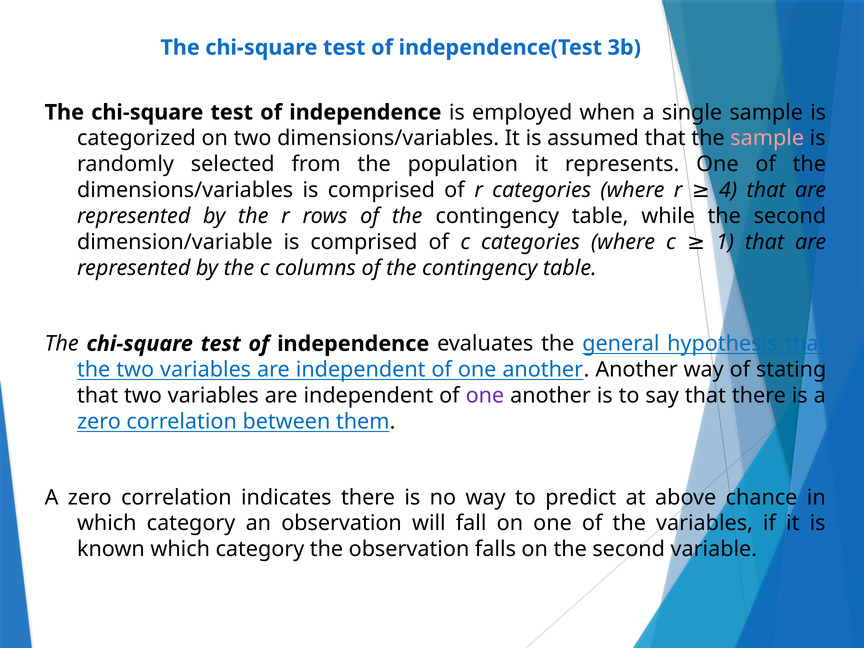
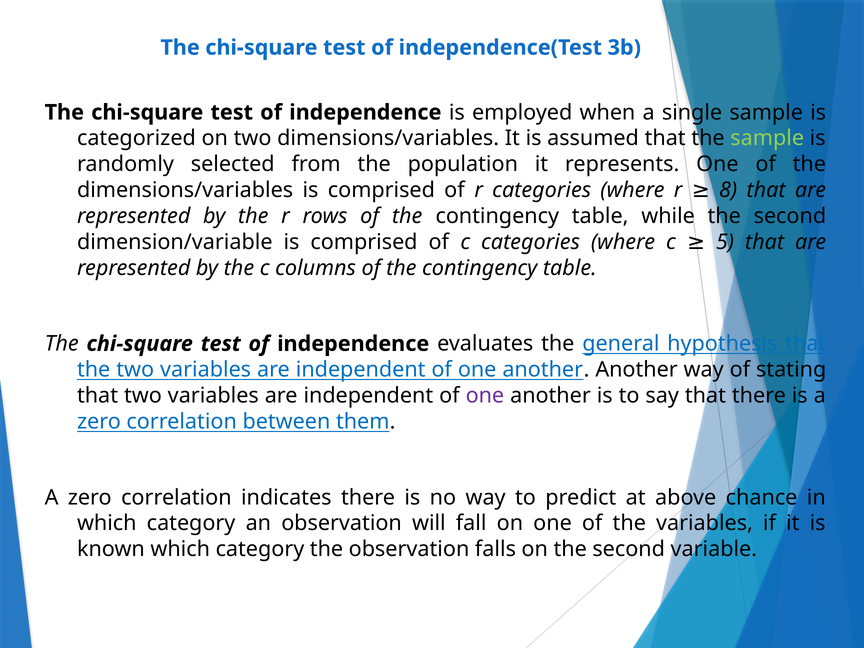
sample colour: pink -> light green (767, 138)
4: 4 -> 8 (728, 190)
1: 1 -> 5 (725, 242)
